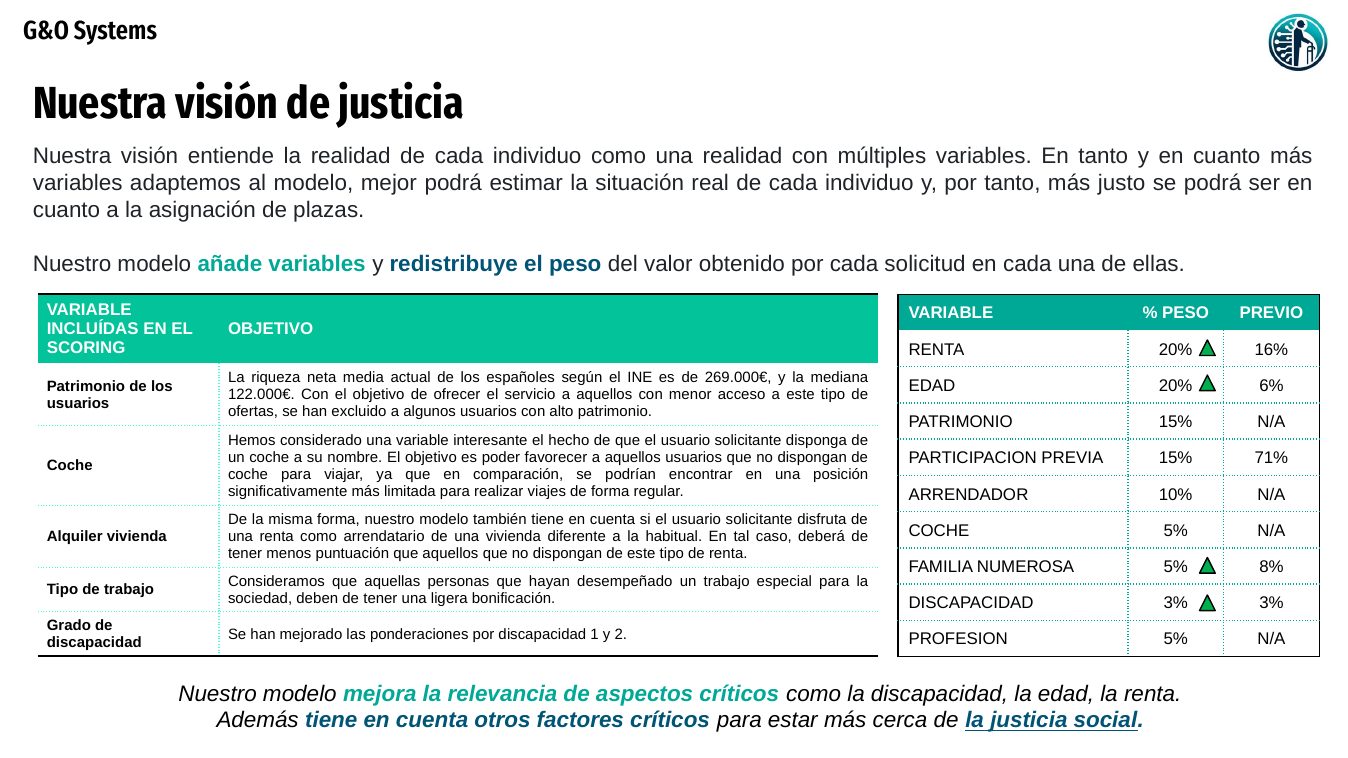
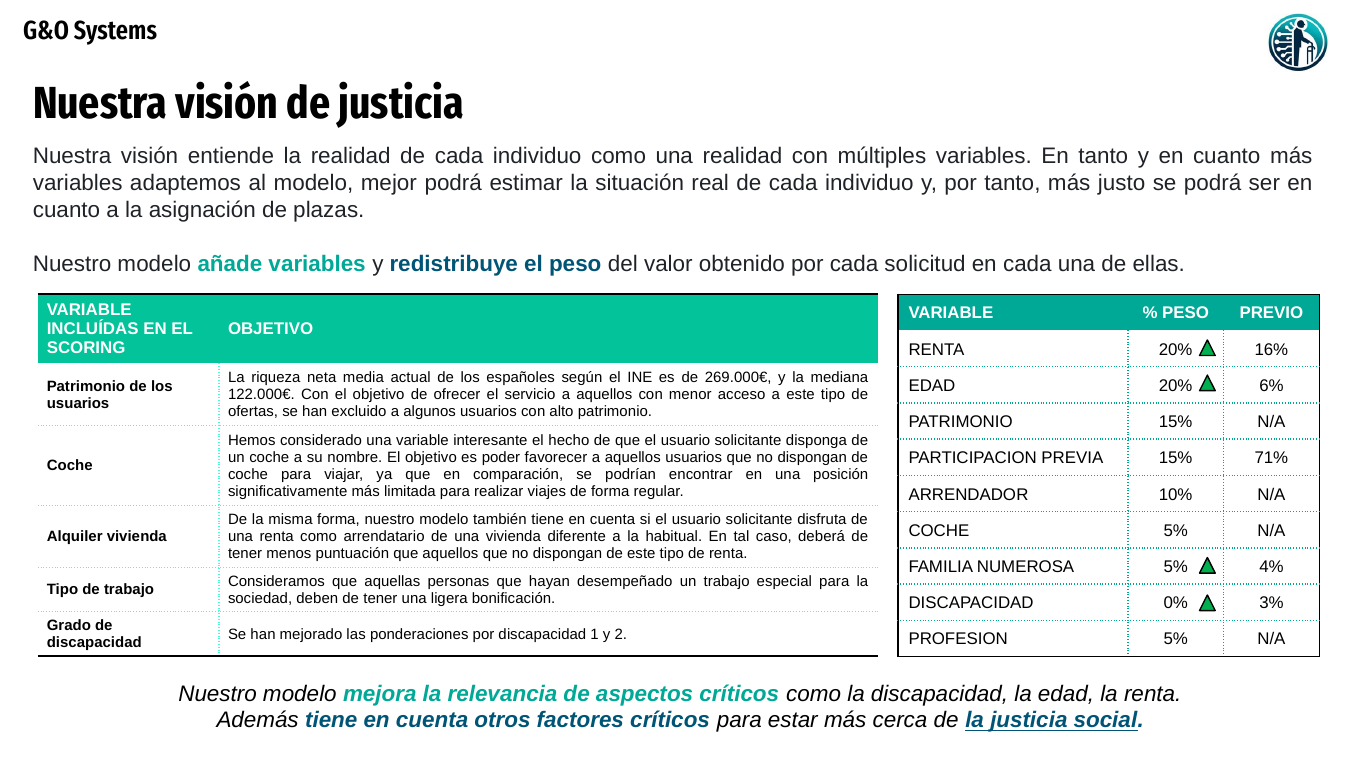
8%: 8% -> 4% (1271, 567)
DISCAPACIDAD 3%: 3% -> 0% (1176, 603)
